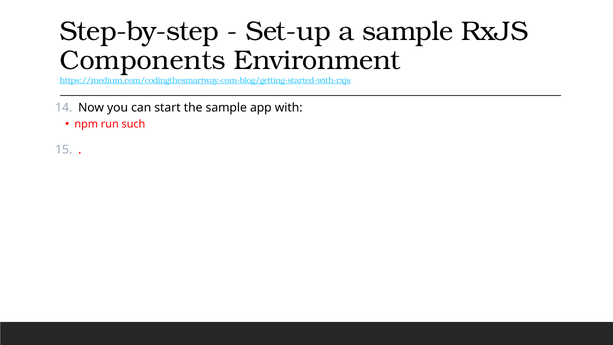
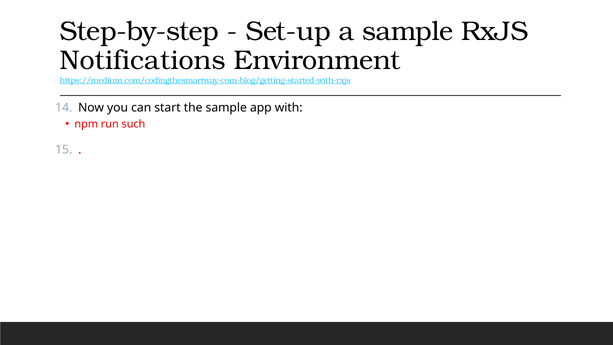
Components: Components -> Notifications (143, 60)
